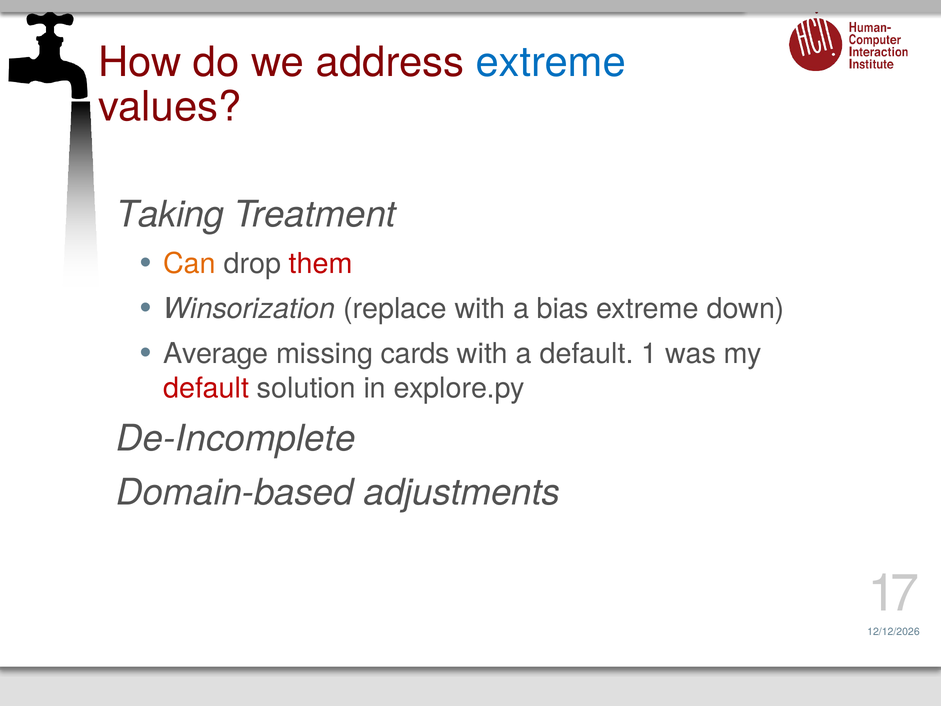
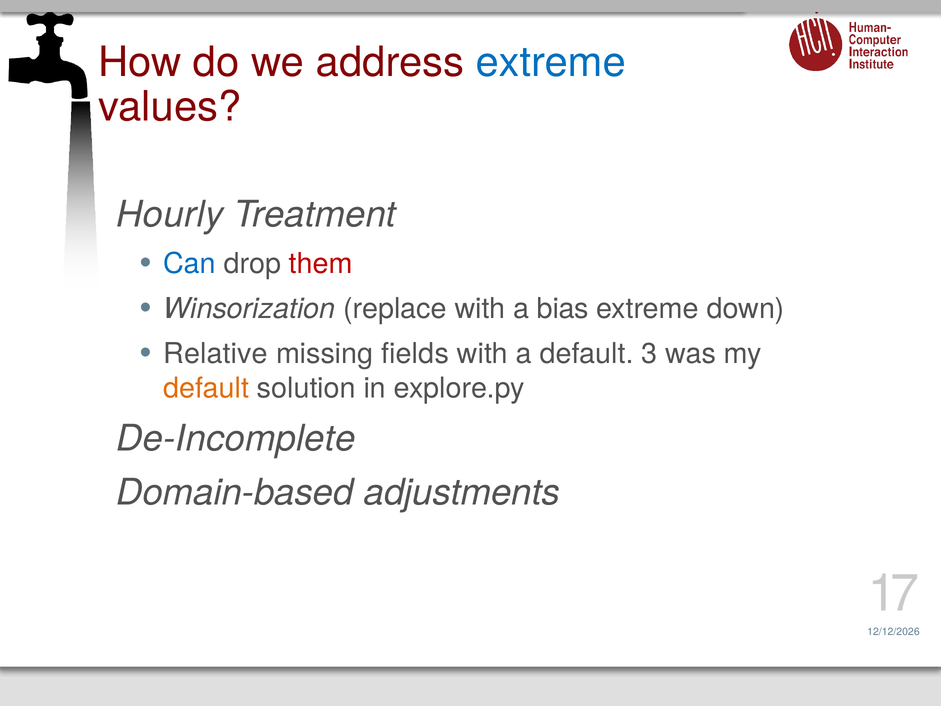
Taking: Taking -> Hourly (170, 215)
Can colour: orange -> blue (190, 264)
Average: Average -> Relative (216, 354)
cards: cards -> fields (415, 354)
1: 1 -> 3 (649, 354)
default colour: red -> orange (206, 388)
